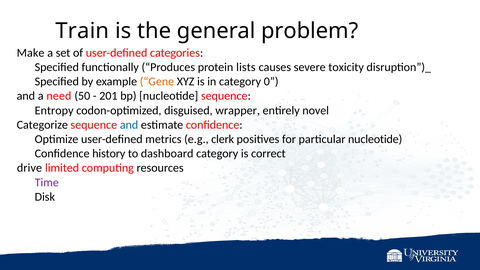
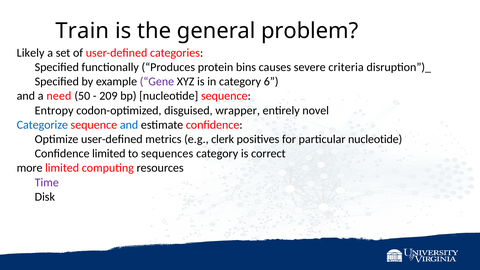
Make: Make -> Likely (31, 53)
lists: lists -> bins (246, 67)
toxicity: toxicity -> criteria (346, 67)
Gene colour: orange -> purple (157, 82)
0: 0 -> 6 (271, 82)
201: 201 -> 209 (108, 96)
Categorize colour: black -> blue (42, 125)
Confidence history: history -> limited (109, 154)
dashboard: dashboard -> sequences (167, 154)
drive: drive -> more (30, 168)
